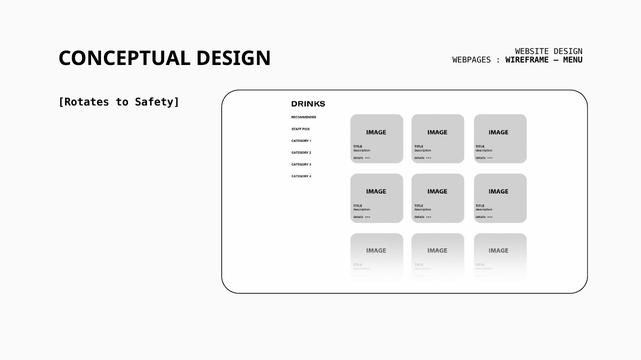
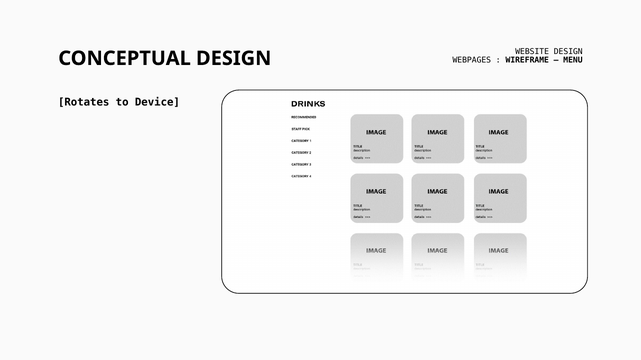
Safety: Safety -> Device (157, 102)
